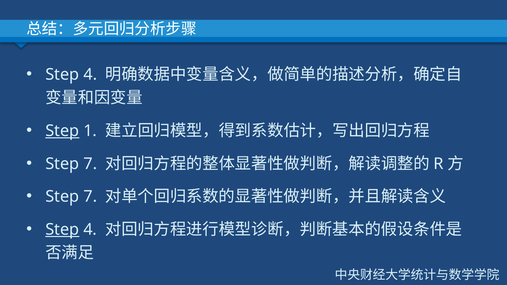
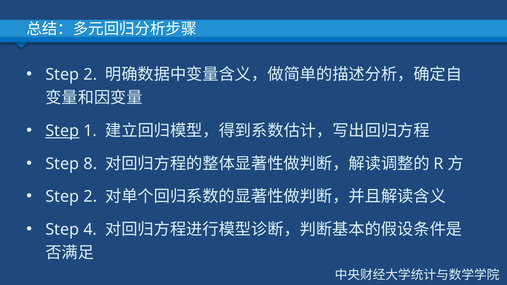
4: 4 -> 2 (90, 75)
7: 7 -> 8 (90, 164)
7: 7 -> 2 (90, 197)
Step underline: present -> none (62, 230)
